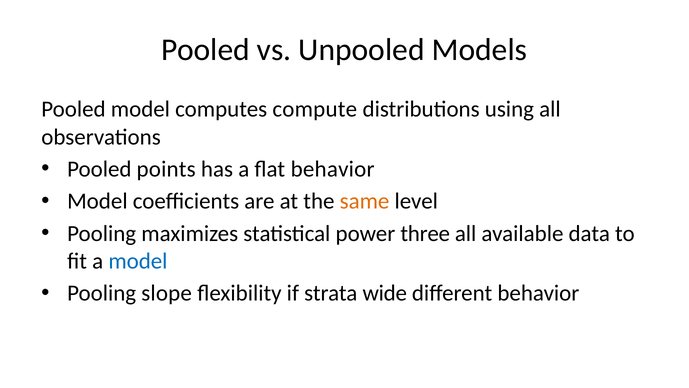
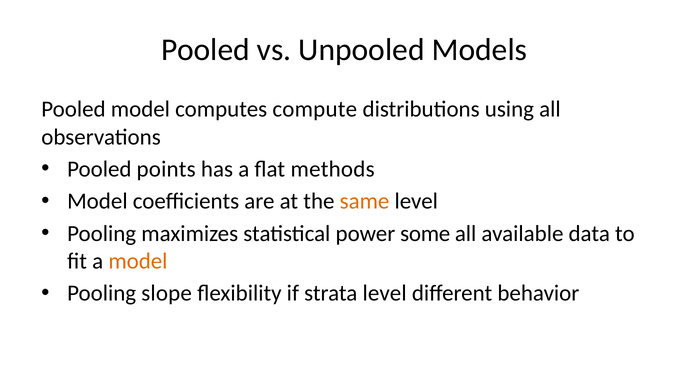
flat behavior: behavior -> methods (333, 169)
three: three -> some (425, 233)
model colour: blue -> orange (138, 261)
strata wide: wide -> level (385, 293)
